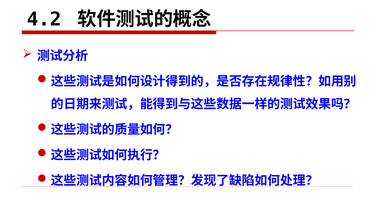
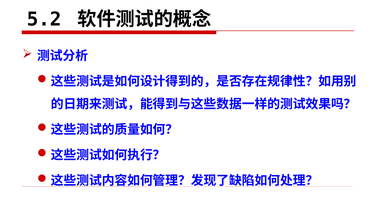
4.2: 4.2 -> 5.2 (44, 19)
